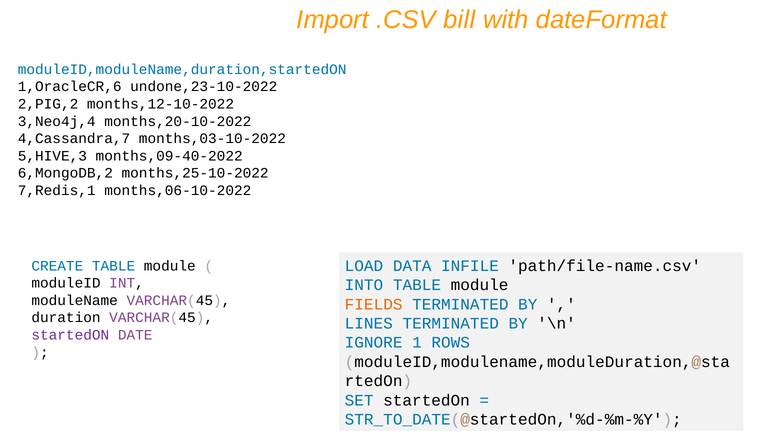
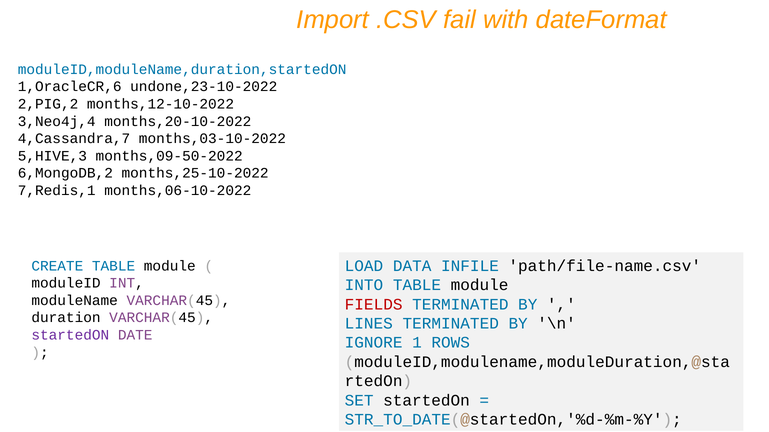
bill: bill -> fail (460, 20)
months,09-40-2022: months,09-40-2022 -> months,09-50-2022 (169, 156)
FIELDS colour: orange -> red (374, 305)
